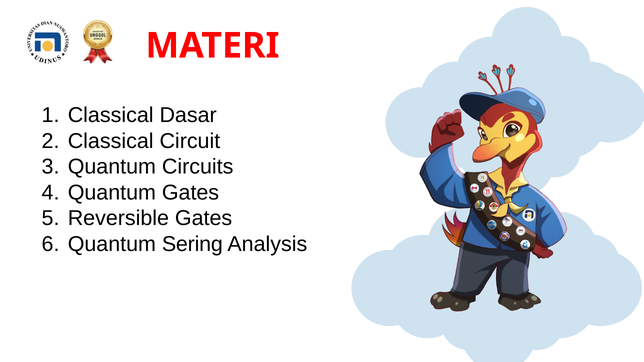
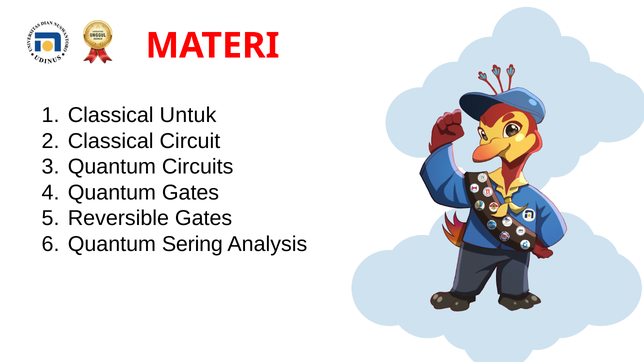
Dasar: Dasar -> Untuk (188, 115)
